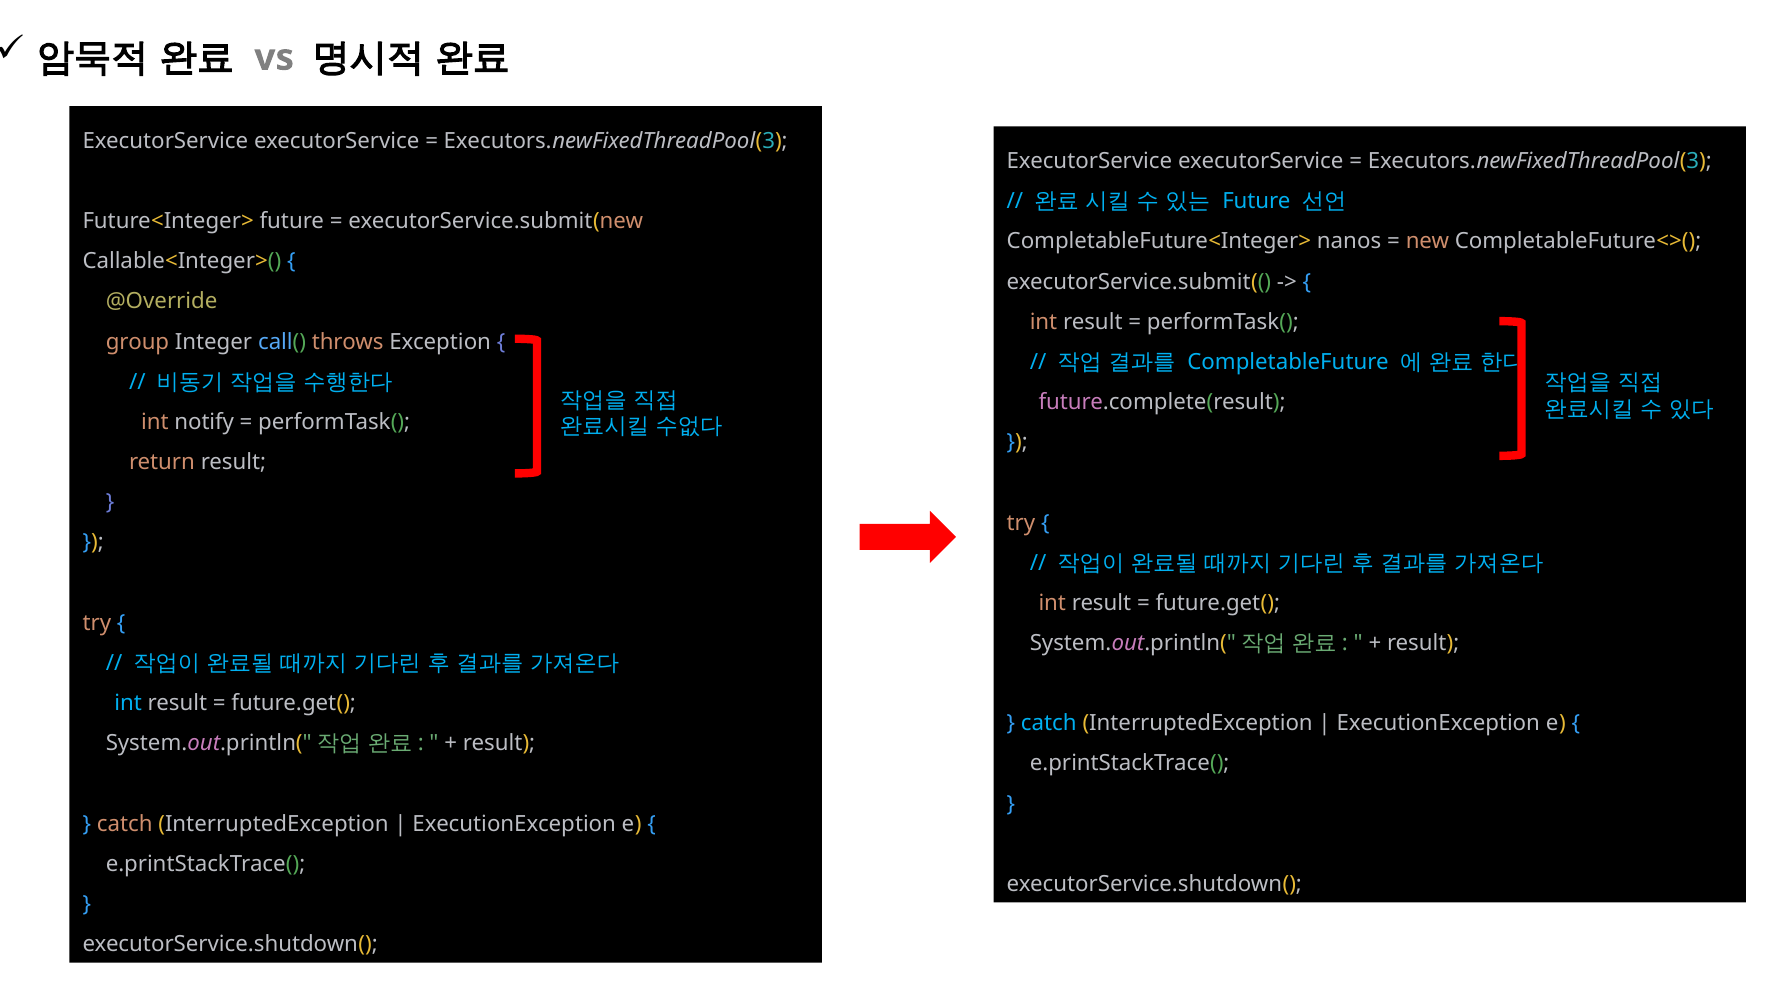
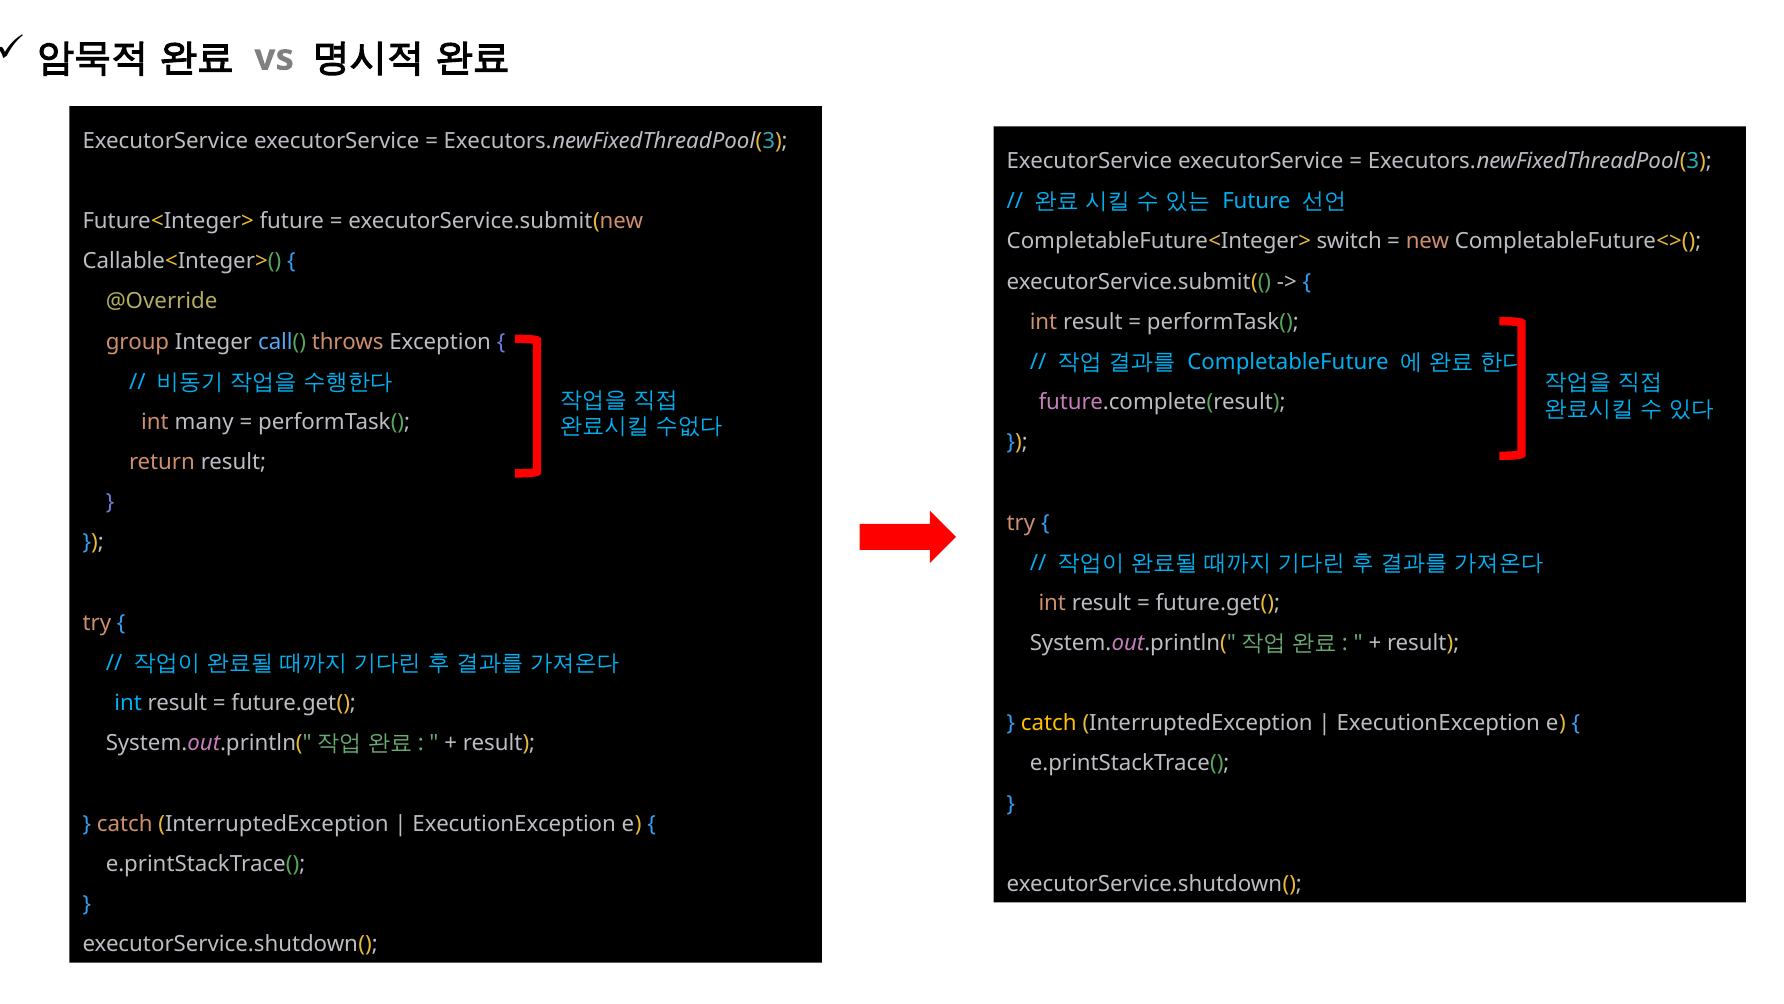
nanos: nanos -> switch (1349, 241)
notify: notify -> many (204, 422)
catch colour: light blue -> yellow (1049, 723)
